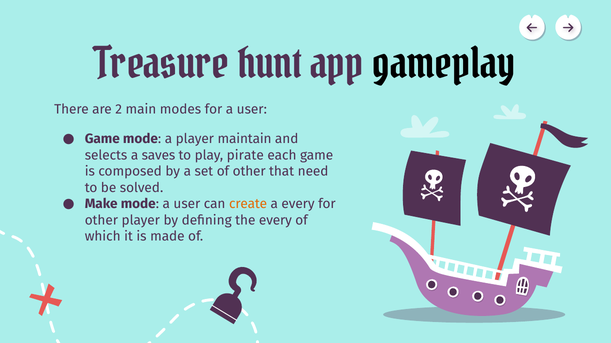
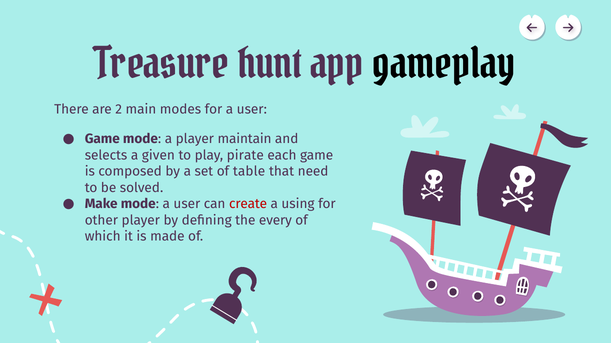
saves: saves -> given (158, 156)
of other: other -> table (249, 172)
create colour: orange -> red (248, 204)
a every: every -> using (298, 204)
